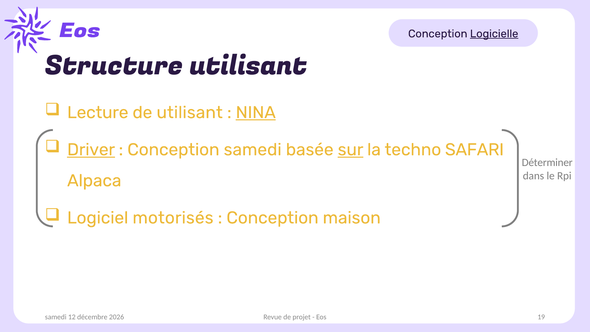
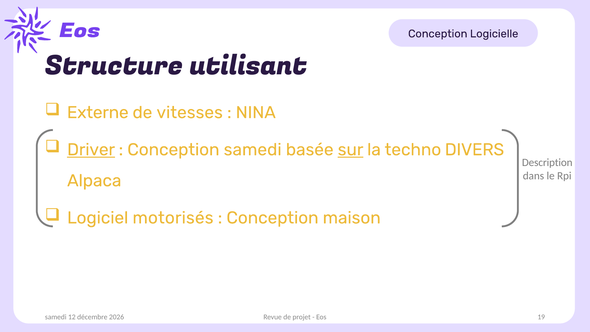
Logicielle underline: present -> none (494, 34)
Lecture: Lecture -> Externe (98, 112)
de utilisant: utilisant -> vitesses (190, 112)
NINA underline: present -> none (256, 112)
SAFARI: SAFARI -> DIVERS (474, 150)
Déterminer: Déterminer -> Description (547, 163)
